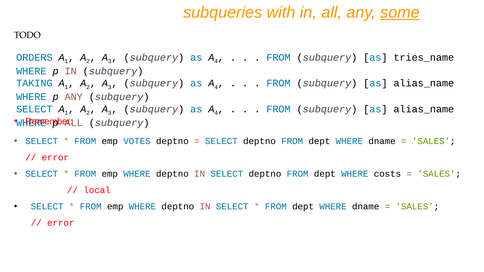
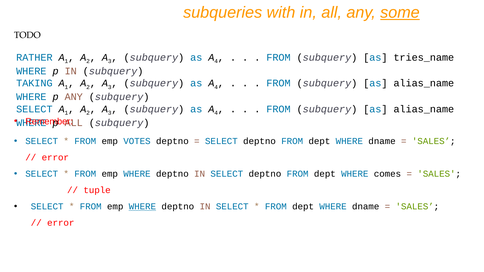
ORDERS: ORDERS -> RATHER (34, 57)
costs: costs -> comes (387, 174)
local: local -> tuple (97, 190)
WHERE underline: none -> present (142, 207)
